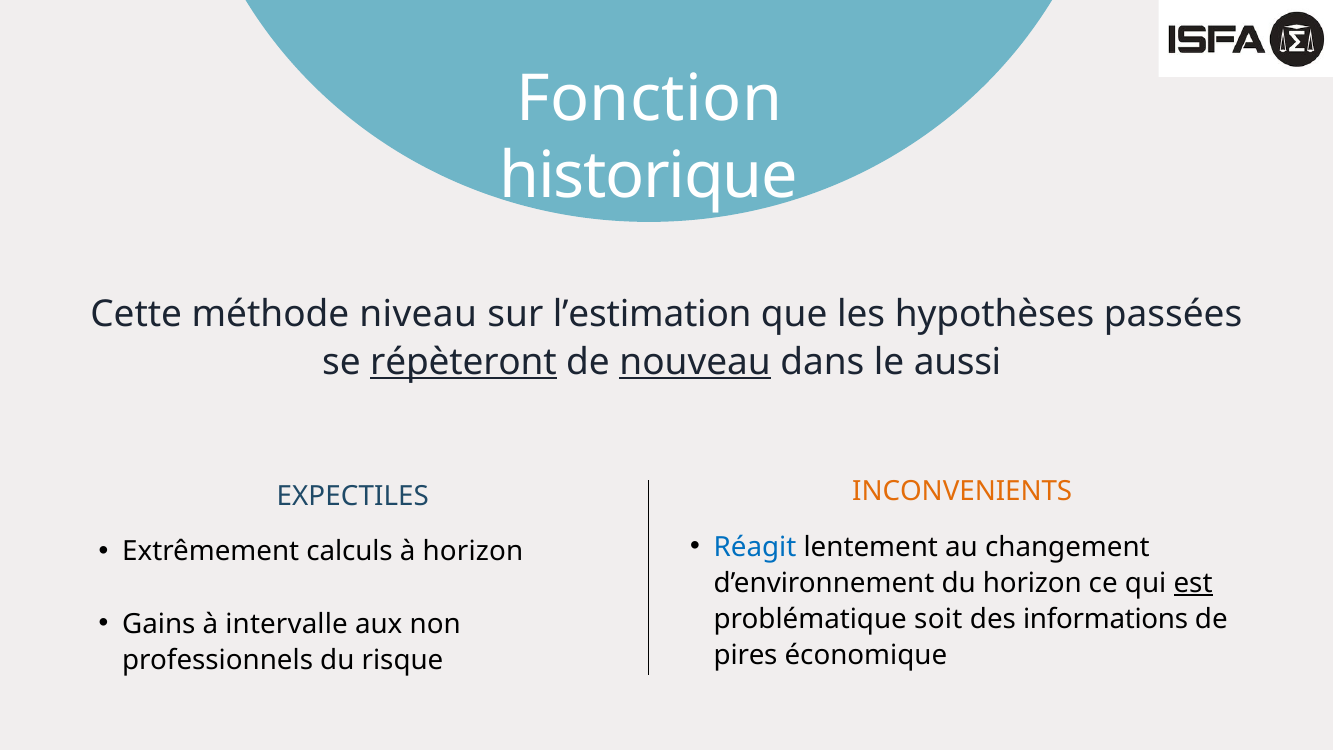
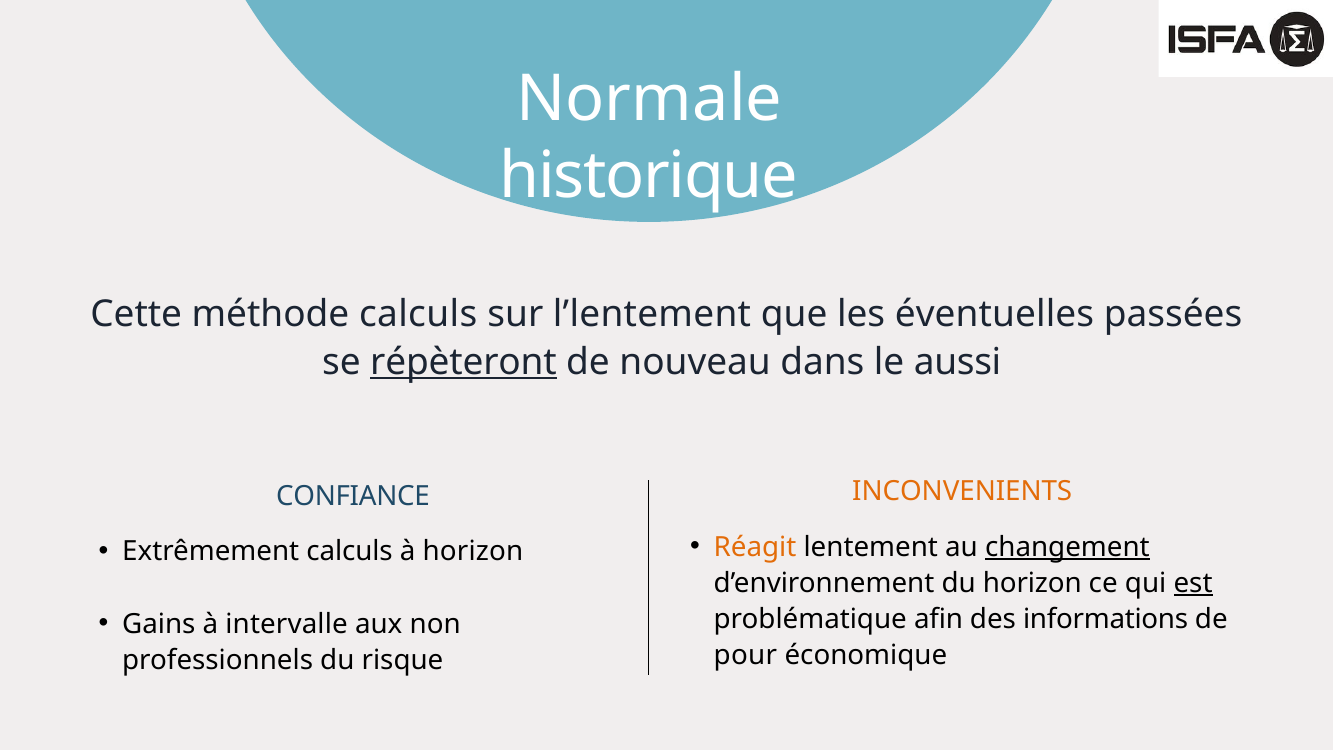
Fonction: Fonction -> Normale (649, 99)
méthode niveau: niveau -> calculs (418, 314)
l’estimation: l’estimation -> l’lentement (652, 314)
hypothèses: hypothèses -> éventuelles (994, 314)
nouveau underline: present -> none (695, 362)
EXPECTILES: EXPECTILES -> CONFIANCE (353, 496)
Réagit colour: blue -> orange (755, 547)
changement underline: none -> present (1067, 547)
soit: soit -> afin (938, 619)
pires: pires -> pour (745, 655)
